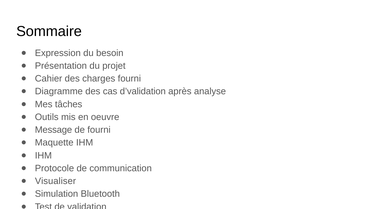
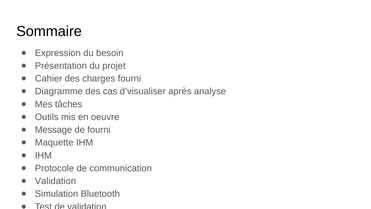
d’validation: d’validation -> d’visualiser (143, 91)
Visualiser: Visualiser -> Validation (55, 181)
